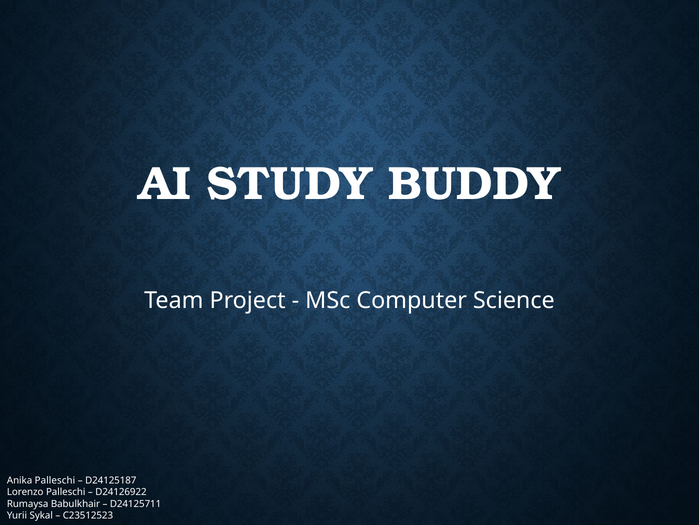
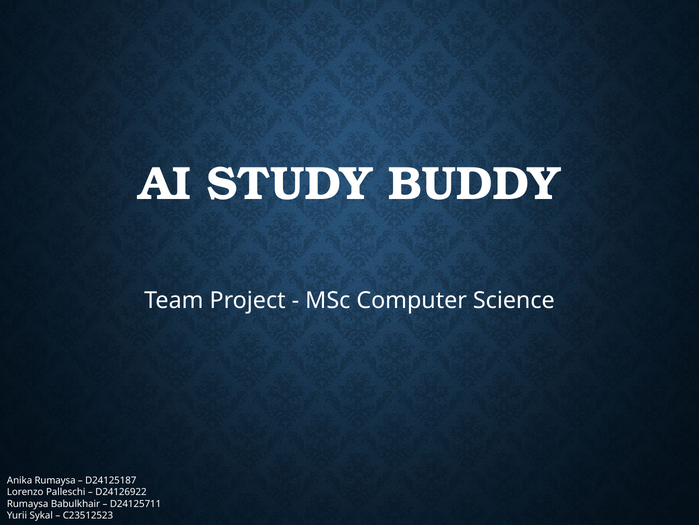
Anika Palleschi: Palleschi -> Rumaysa (55, 480)
